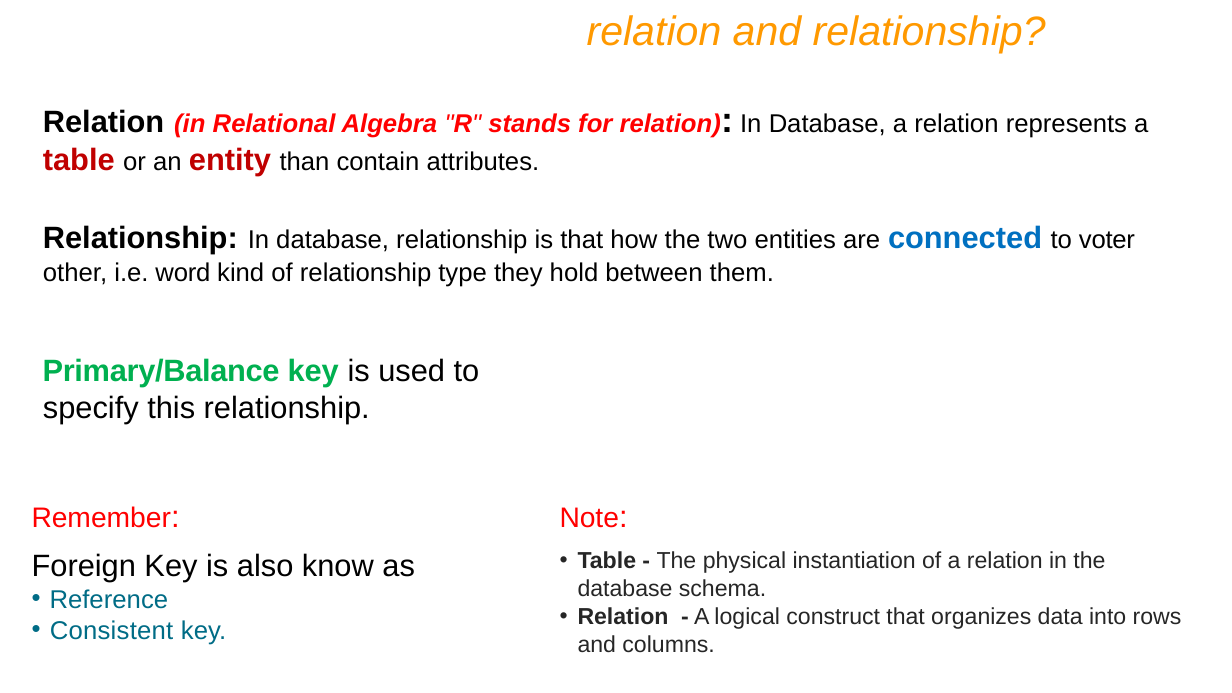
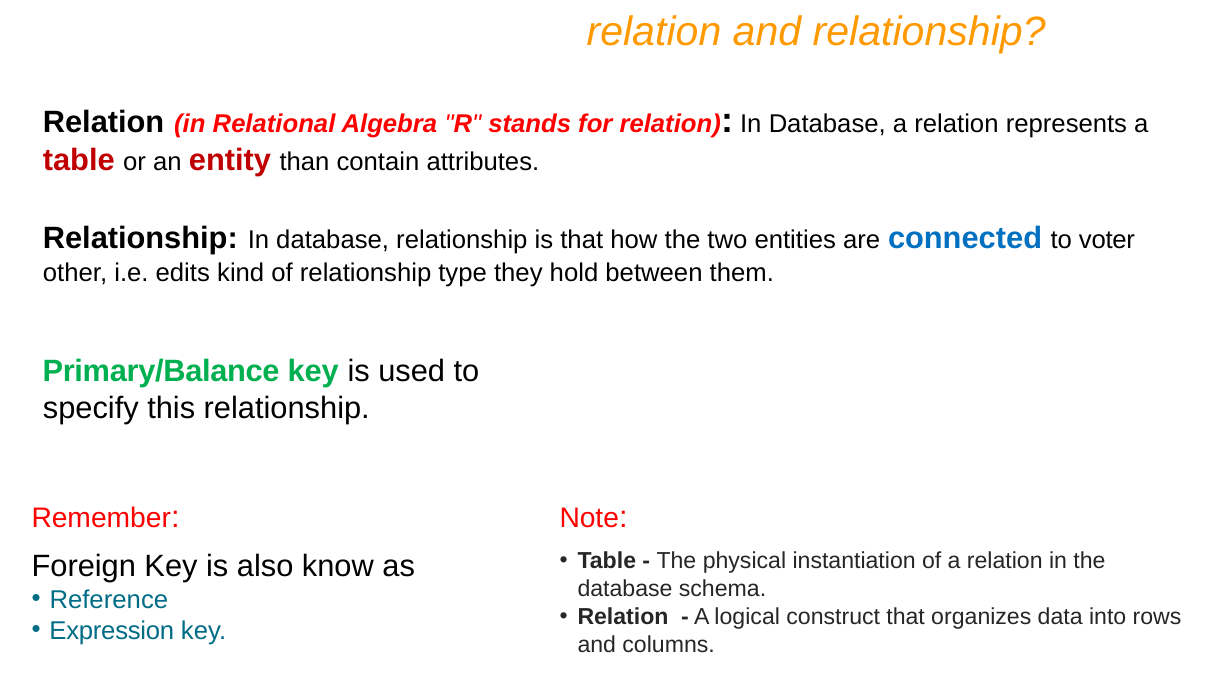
word: word -> edits (183, 273)
Consistent: Consistent -> Expression (112, 631)
